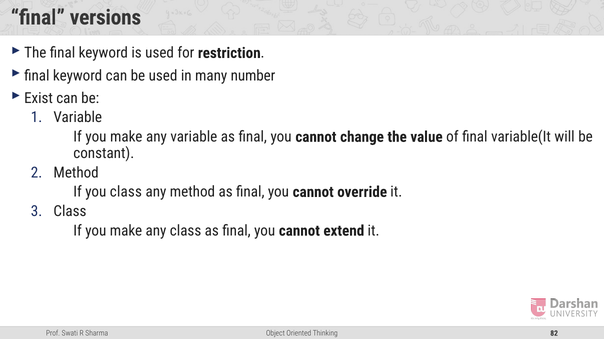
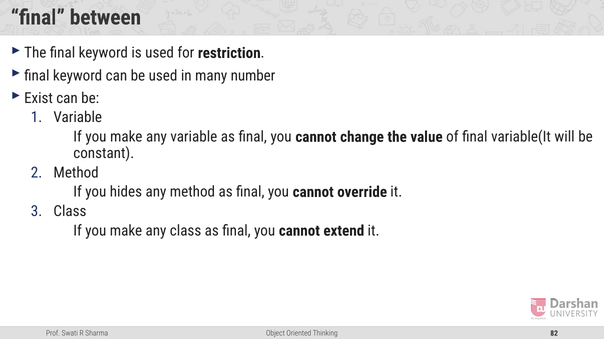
versions: versions -> between (105, 17)
you class: class -> hides (126, 192)
